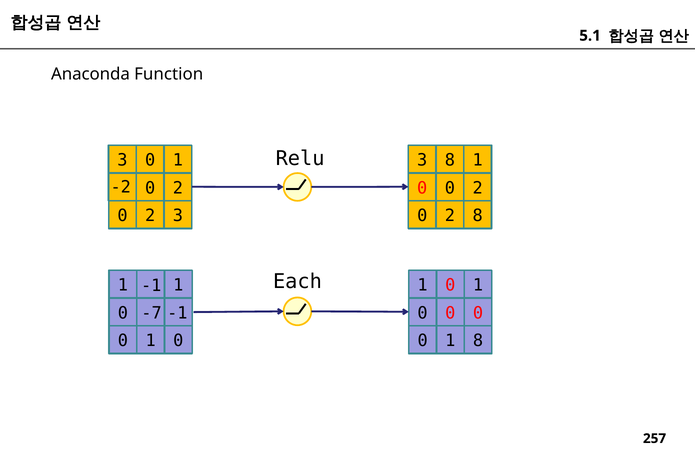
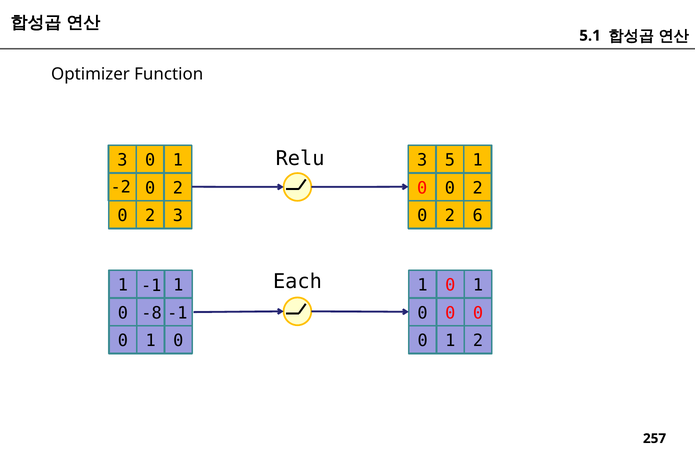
Anaconda: Anaconda -> Optimizer (90, 74)
3 8: 8 -> 5 (450, 160)
2 8: 8 -> 6 (478, 216)
-7: -7 -> -8 (152, 313)
1 8: 8 -> 2 (478, 340)
